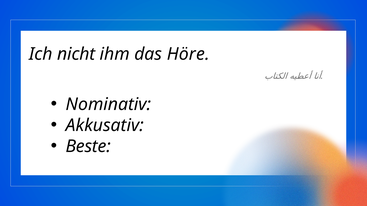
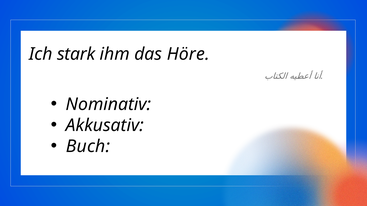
nicht: nicht -> stark (76, 54)
Beste: Beste -> Buch (88, 147)
